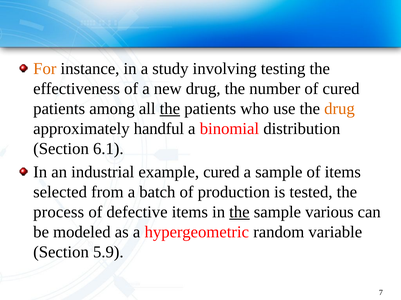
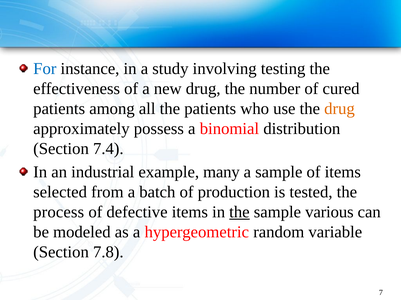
For colour: orange -> blue (45, 69)
the underline: present -> none (170, 109)
handful: handful -> possess (159, 129)
6.1: 6.1 -> 7.4 (108, 149)
example cured: cured -> many (221, 172)
5.9: 5.9 -> 7.8 (108, 253)
